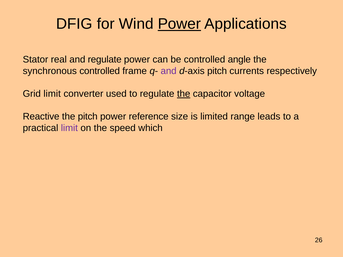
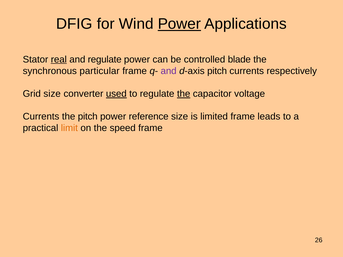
real underline: none -> present (59, 60)
angle: angle -> blade (239, 60)
synchronous controlled: controlled -> particular (100, 71)
Grid limit: limit -> size (52, 94)
used underline: none -> present (116, 94)
Reactive: Reactive -> Currents (41, 117)
limited range: range -> frame (243, 117)
limit colour: purple -> orange (69, 128)
speed which: which -> frame (150, 128)
